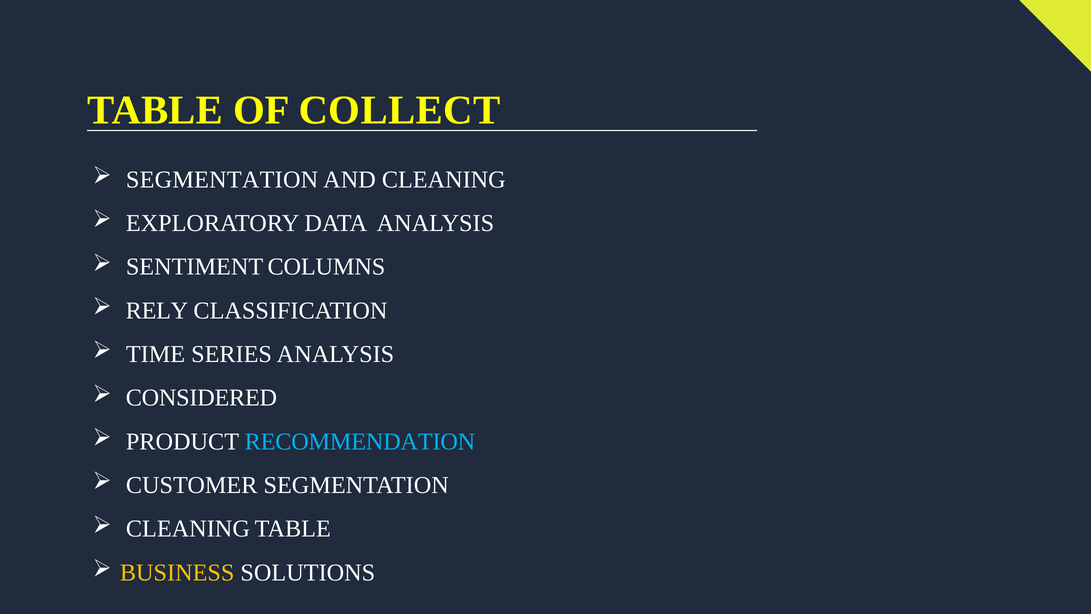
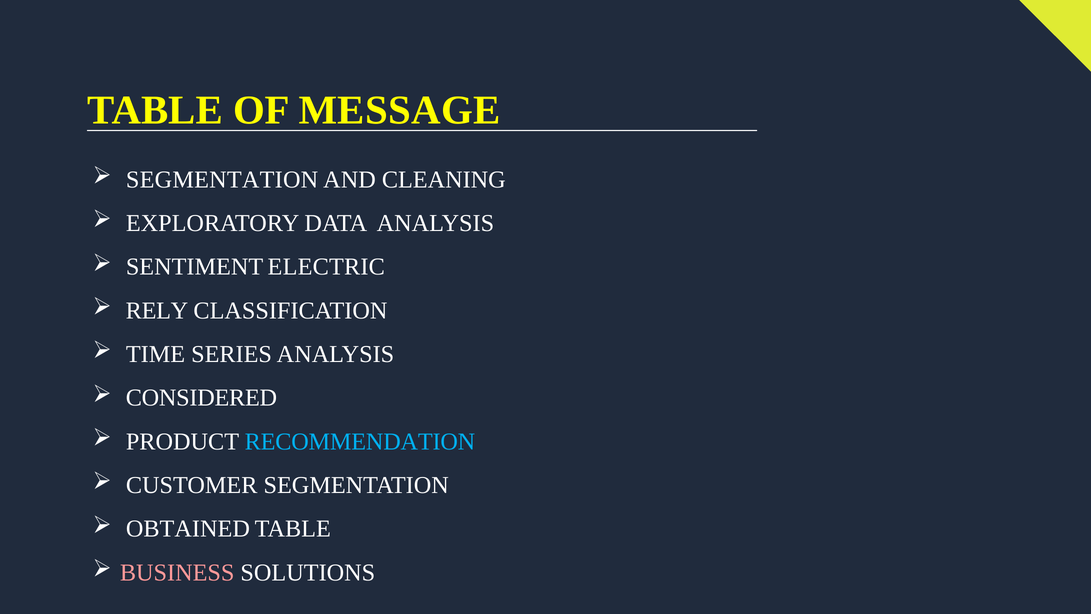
COLLECT: COLLECT -> MESSAGE (399, 110)
COLUMNS: COLUMNS -> ELECTRIC (326, 267)
CLEANING: CLEANING -> OBTAINED (188, 529)
BUSINESS colour: yellow -> pink (177, 572)
